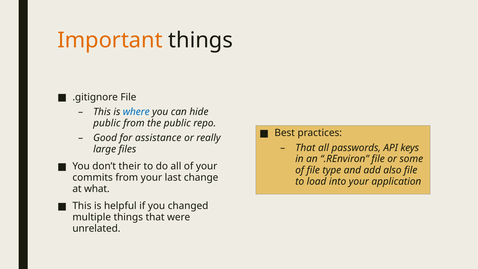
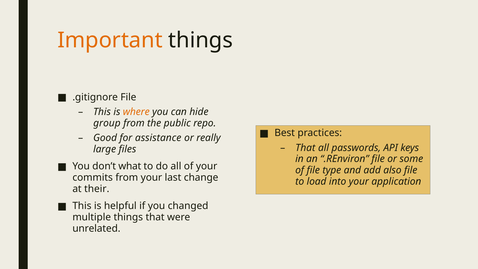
where colour: blue -> orange (136, 112)
public: public -> group (107, 123)
their: their -> what (130, 166)
what: what -> their (97, 189)
